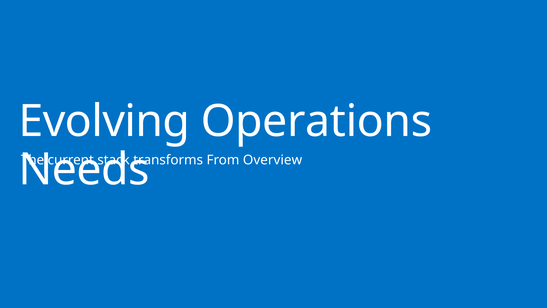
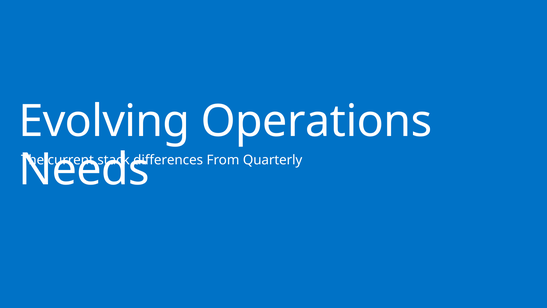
transforms: transforms -> differences (168, 160)
Overview: Overview -> Quarterly (273, 160)
